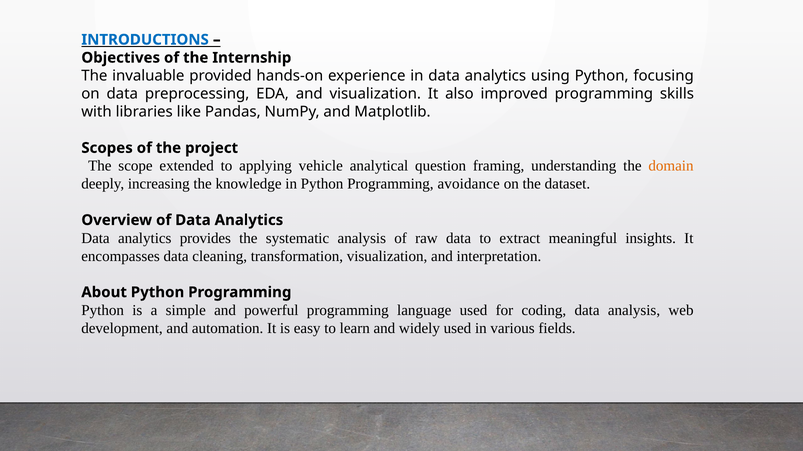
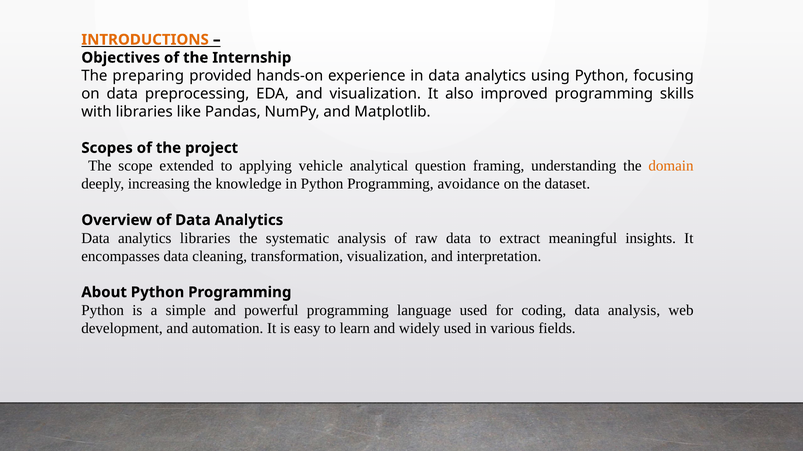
INTRODUCTIONS colour: blue -> orange (145, 40)
invaluable: invaluable -> preparing (148, 76)
analytics provides: provides -> libraries (205, 238)
